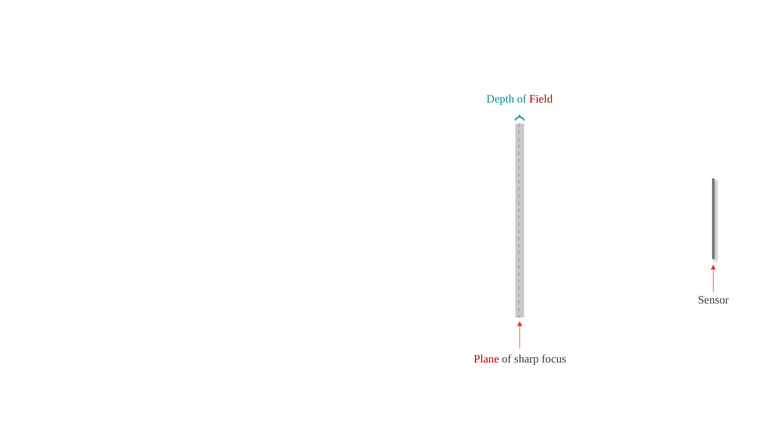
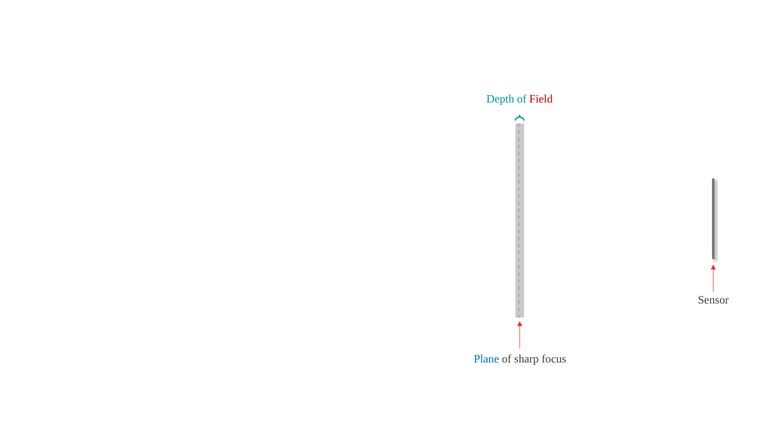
Plane colour: red -> blue (486, 359)
